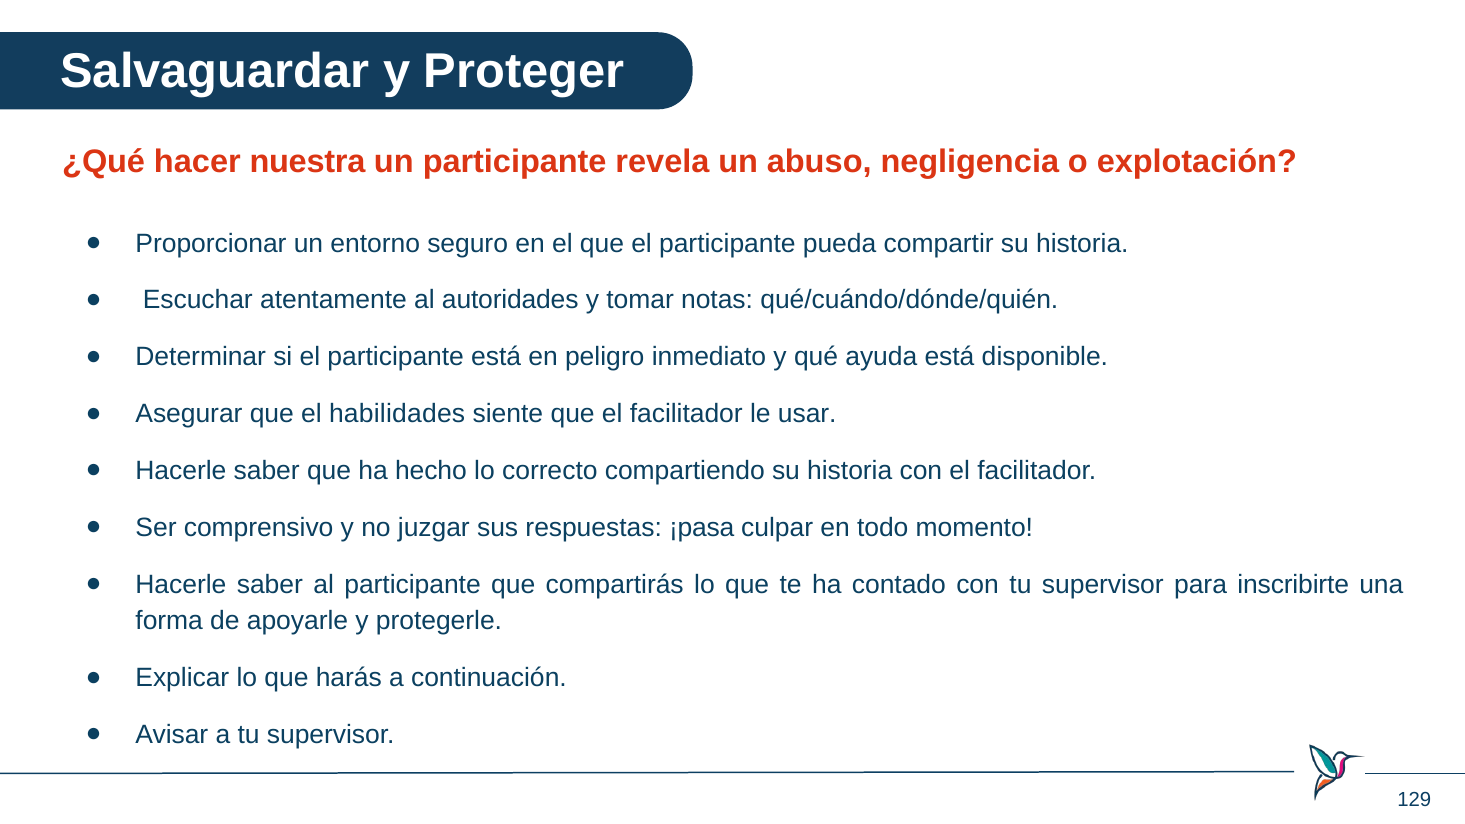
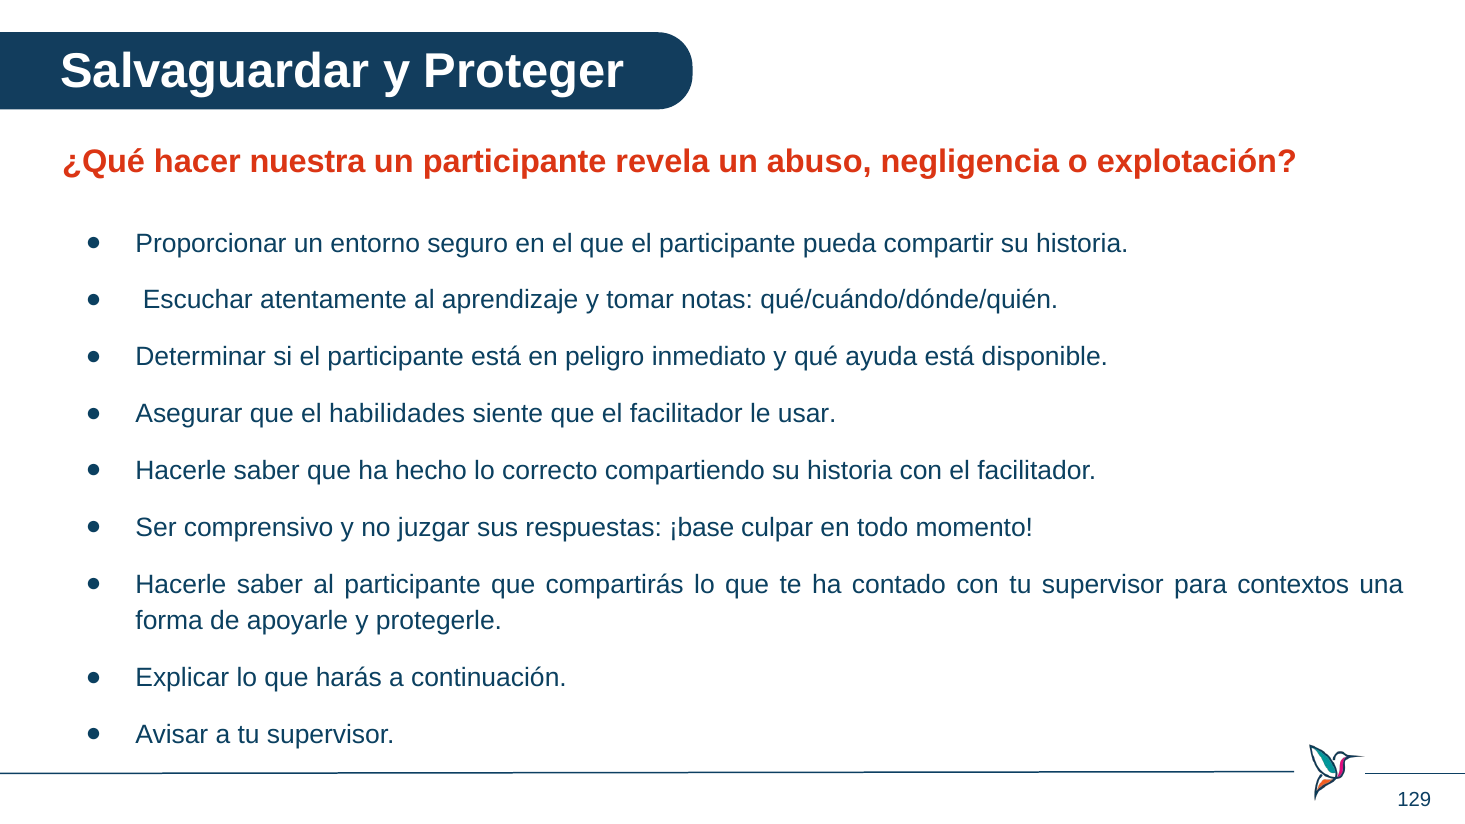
autoridades: autoridades -> aprendizaje (510, 300)
¡pasa: ¡pasa -> ¡base (702, 528)
inscribirte: inscribirte -> contextos (1293, 585)
